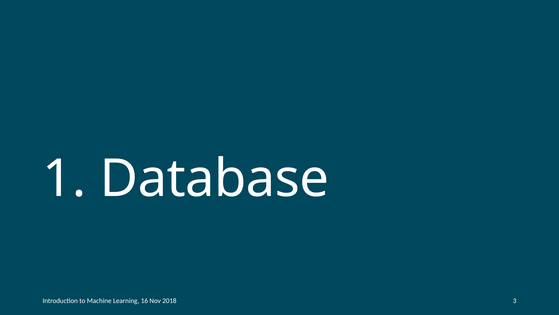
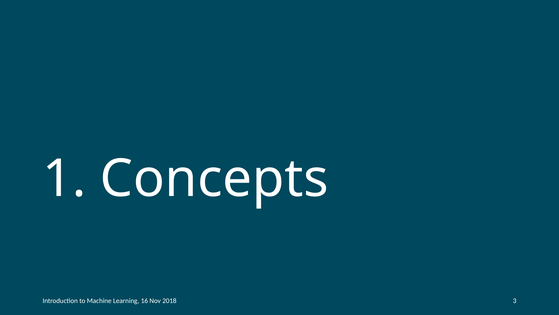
Database: Database -> Concepts (214, 178)
